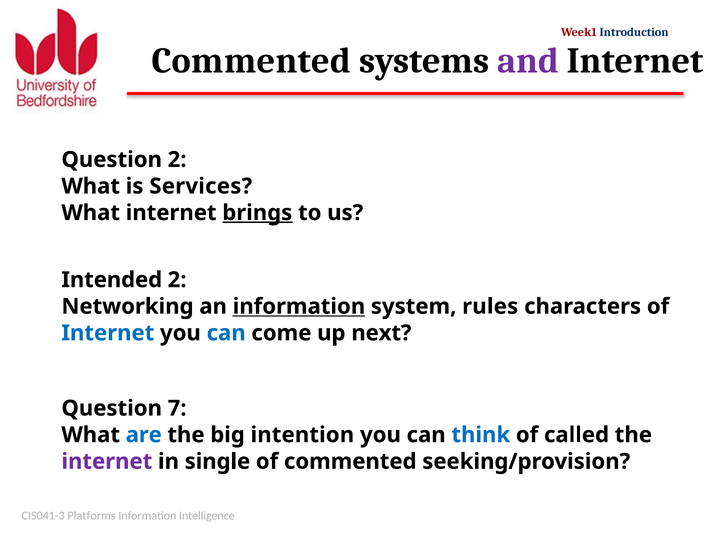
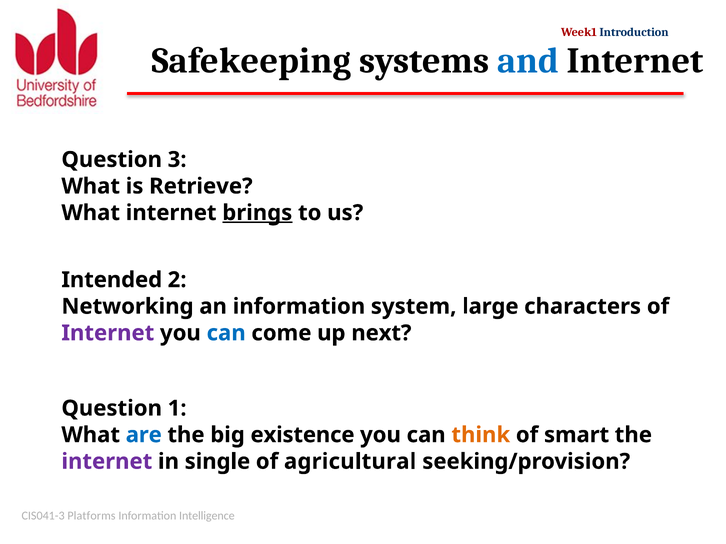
Commented: Commented -> Safekeeping (251, 61)
and colour: purple -> blue (528, 61)
Question 2: 2 -> 3 (177, 160)
Services: Services -> Retrieve (201, 186)
information underline: present -> none (299, 307)
rules: rules -> large (490, 307)
Internet colour: blue -> purple (108, 333)
7: 7 -> 1 (177, 409)
intention: intention -> existence (303, 435)
think colour: blue -> orange (481, 435)
called: called -> smart (577, 435)
of commented: commented -> agricultural (350, 462)
